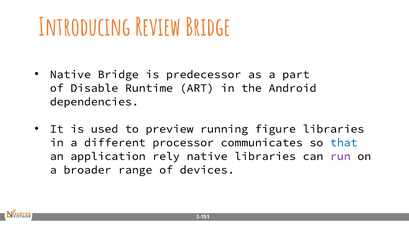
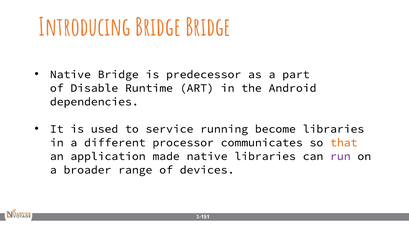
Introducing Review: Review -> Bridge (158, 28)
preview: preview -> service (169, 129)
figure: figure -> become (275, 129)
that colour: blue -> orange (344, 143)
rely: rely -> made (166, 156)
